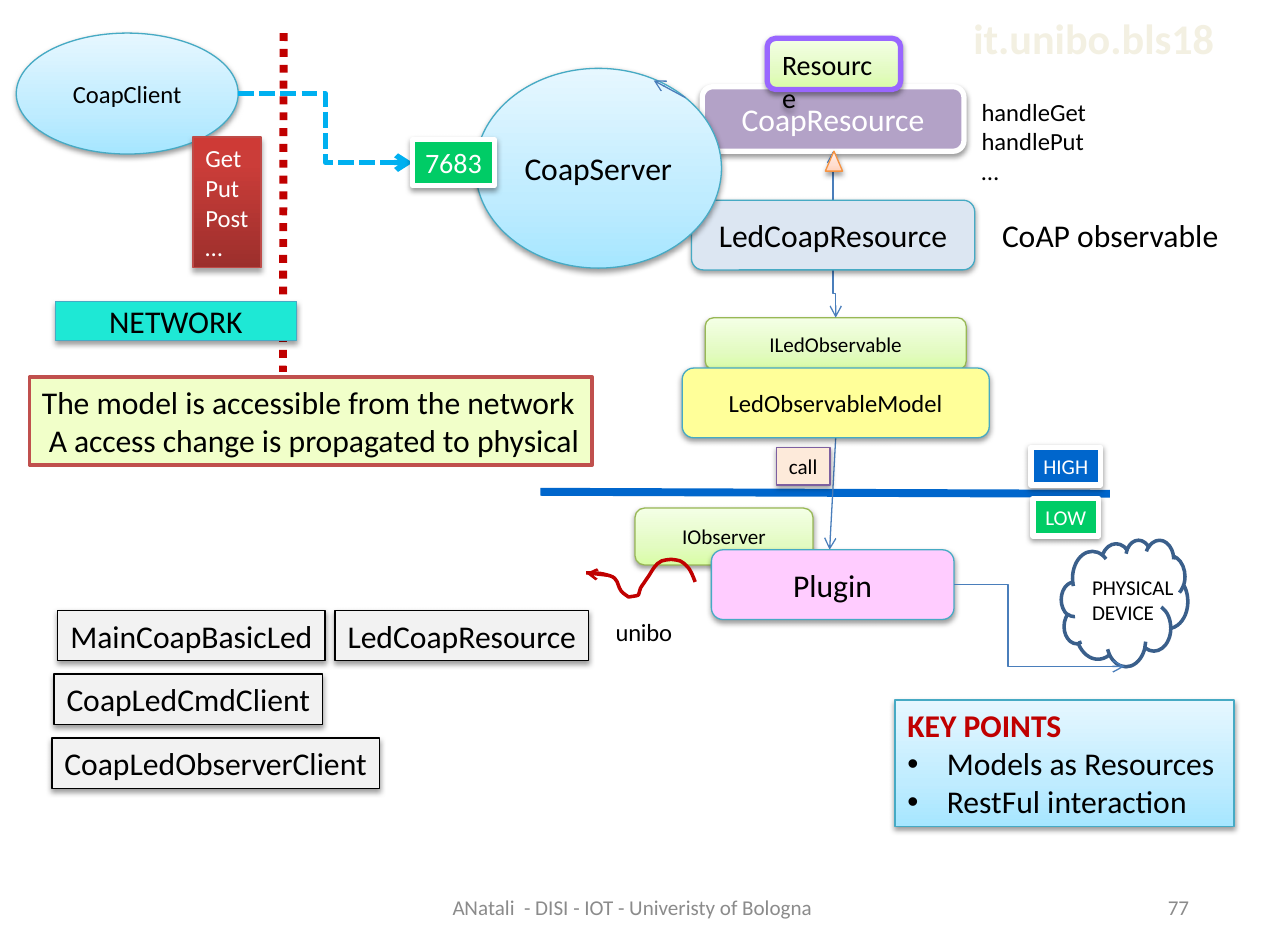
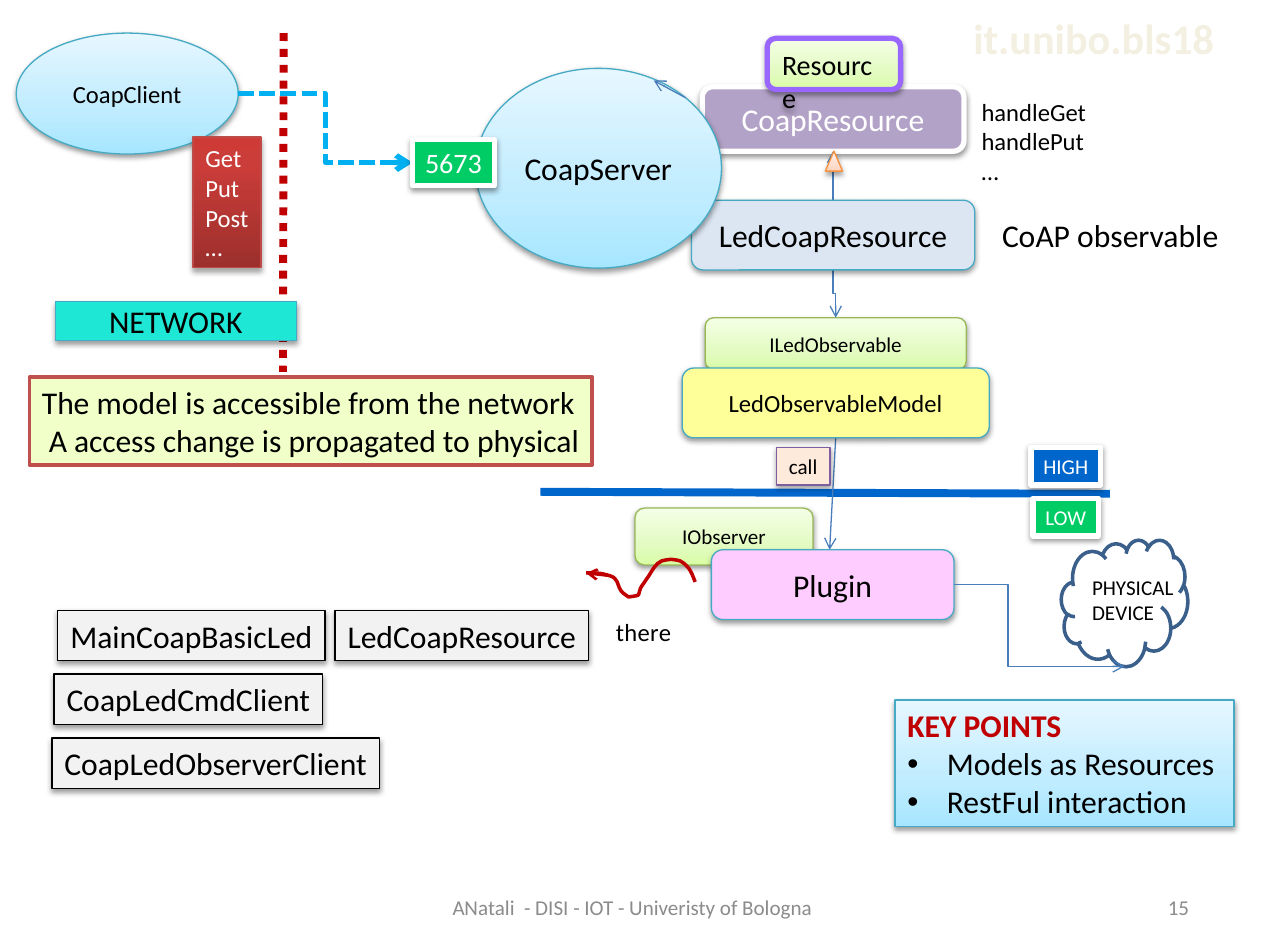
7683: 7683 -> 5673 (453, 165)
unibo: unibo -> there (644, 633)
77: 77 -> 15 (1178, 908)
